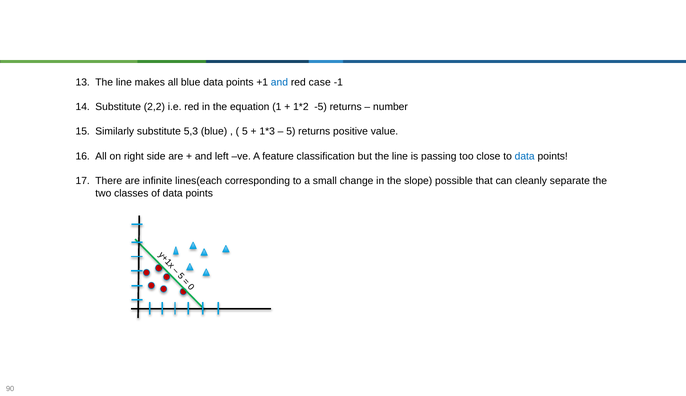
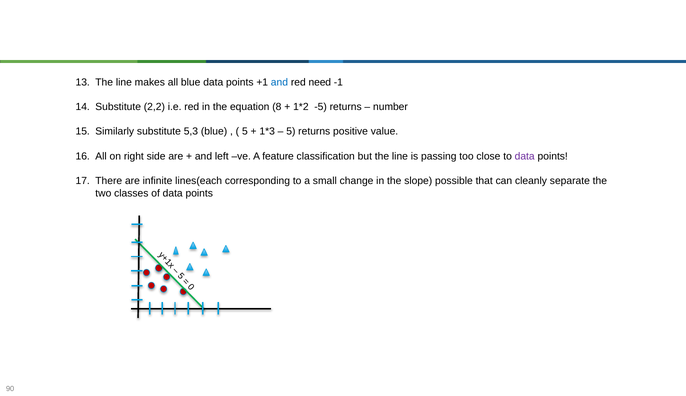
case: case -> need (320, 82)
equation 1: 1 -> 8 (277, 107)
data colour: blue -> purple (525, 156)
